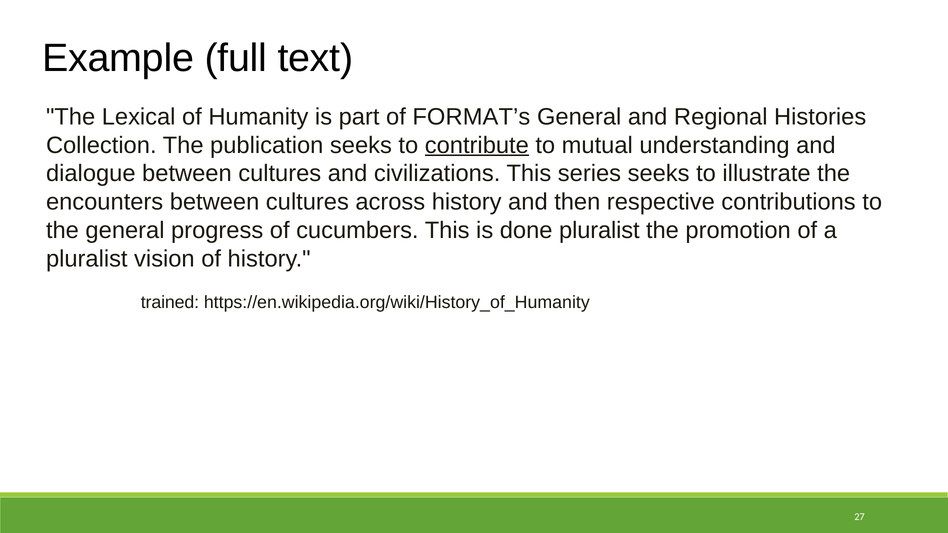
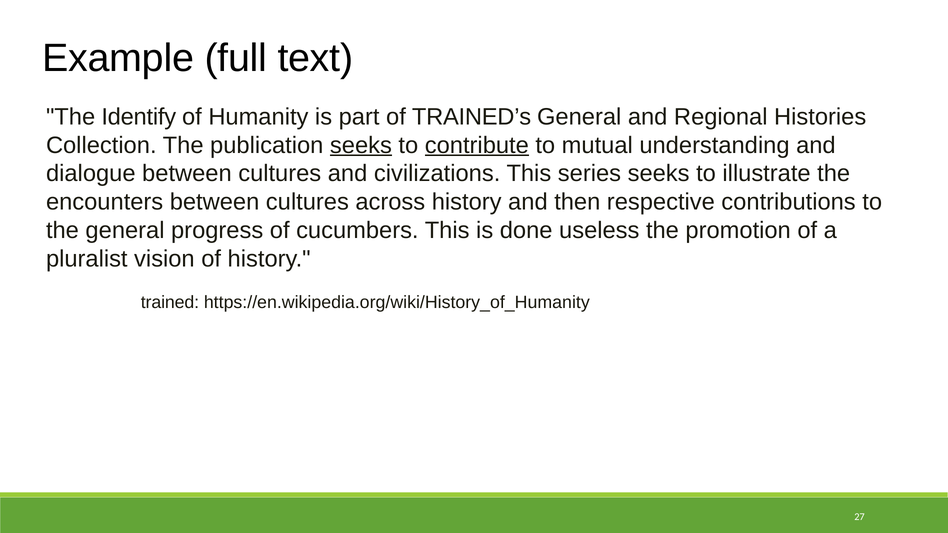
Lexical: Lexical -> Identify (139, 117)
FORMAT’s: FORMAT’s -> TRAINED’s (472, 117)
seeks underline: none -> present (361, 145)
done pluralist: pluralist -> useless (599, 231)
